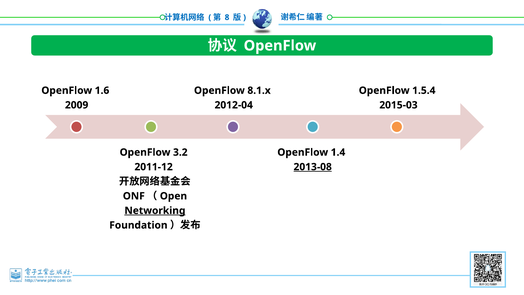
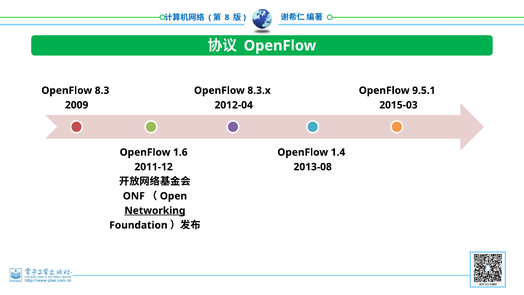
1.6: 1.6 -> 8.3 (102, 90)
8.1.x: 8.1.x -> 8.3.x (259, 90)
1.5.4: 1.5.4 -> 9.5.1 (424, 90)
3.2: 3.2 -> 1.6 (180, 152)
2013-08 underline: present -> none (313, 167)
